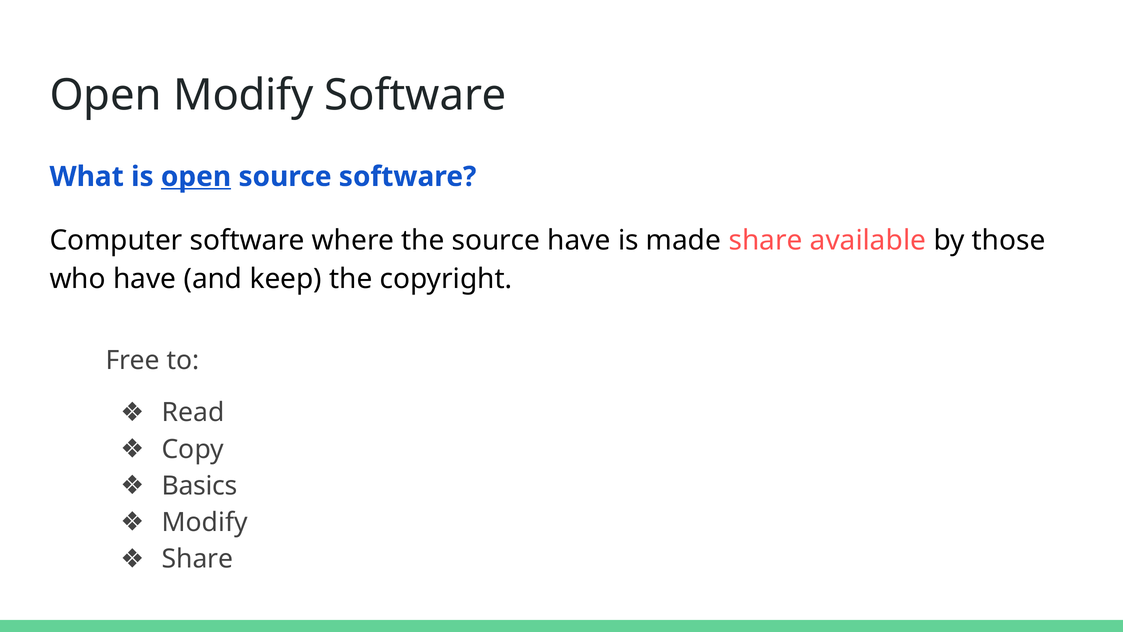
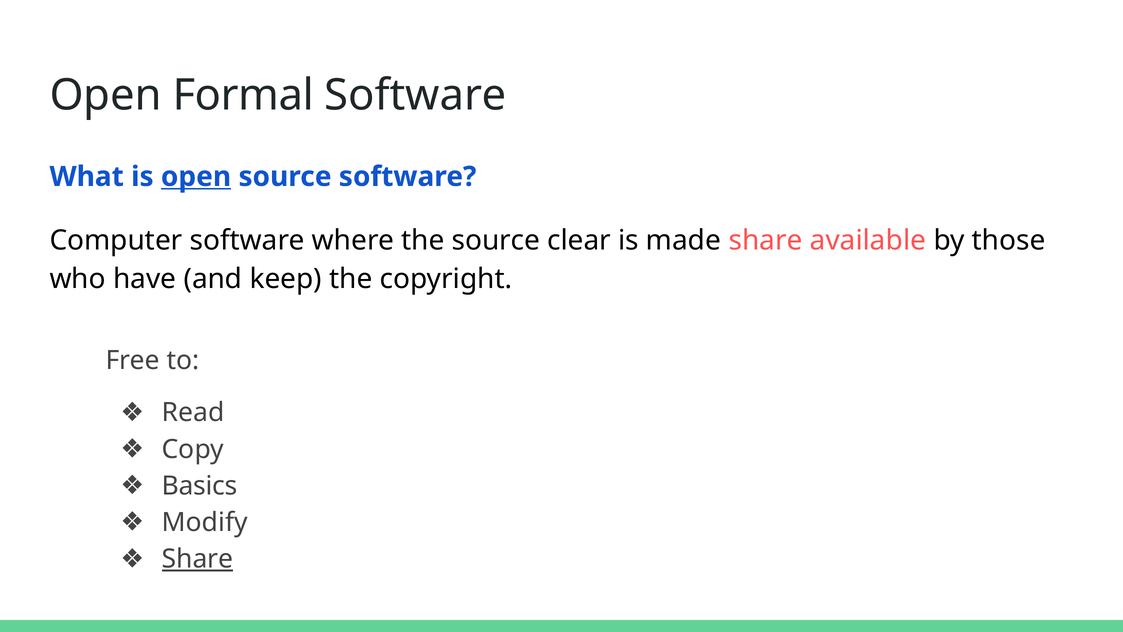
Open Modify: Modify -> Formal (243, 95)
source have: have -> clear (579, 240)
Share underline: none -> present (197, 559)
